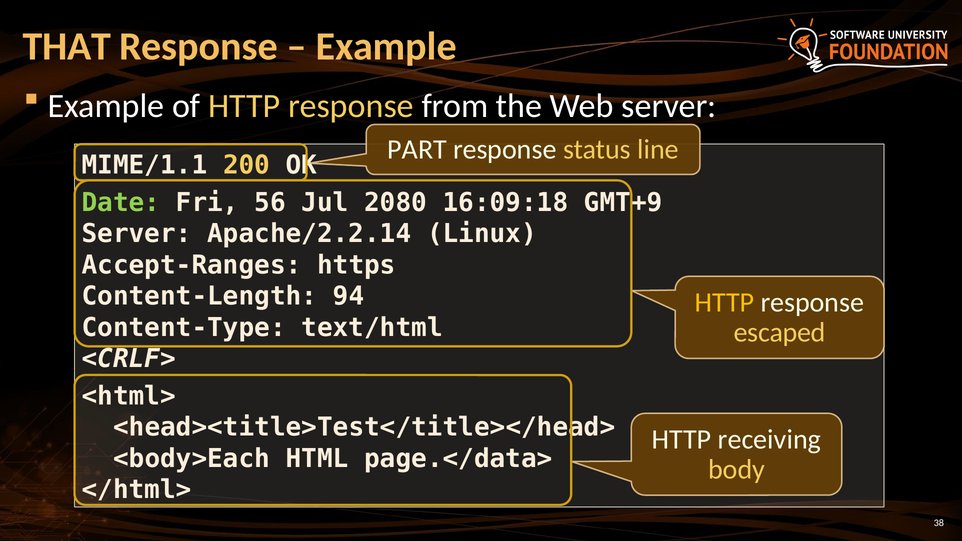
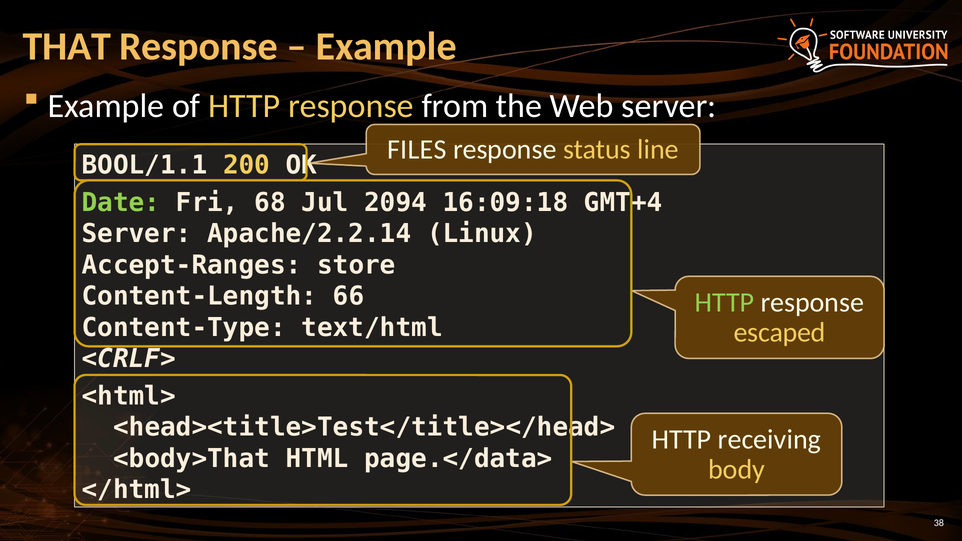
PART: PART -> FILES (417, 150)
MIME/1.1: MIME/1.1 -> BOOL/1.1 (144, 165)
56: 56 -> 68 (270, 203)
2080: 2080 -> 2094 (396, 203)
GMT+9: GMT+9 -> GMT+4 (623, 203)
https: https -> store (356, 265)
94: 94 -> 66 (349, 296)
HTTP colour: yellow -> light green (725, 303)
<body>Each: <body>Each -> <body>That (192, 459)
